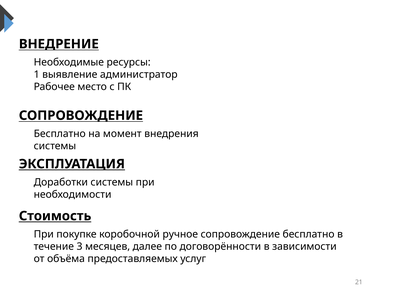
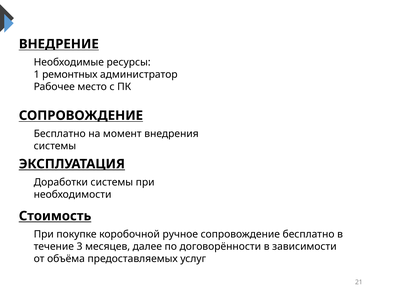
выявление: выявление -> ремонтных (70, 75)
